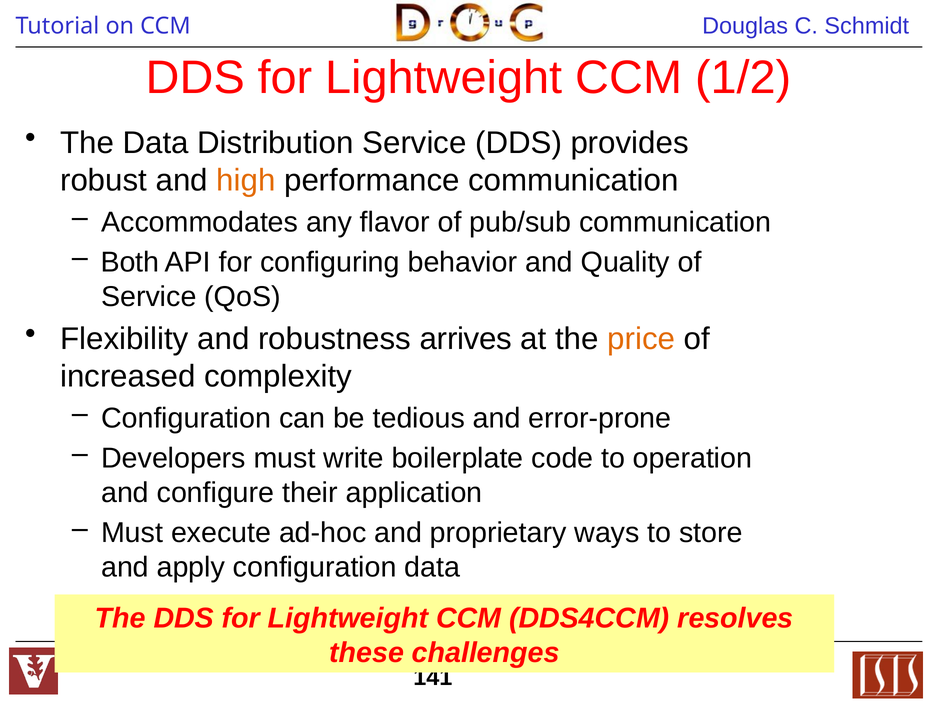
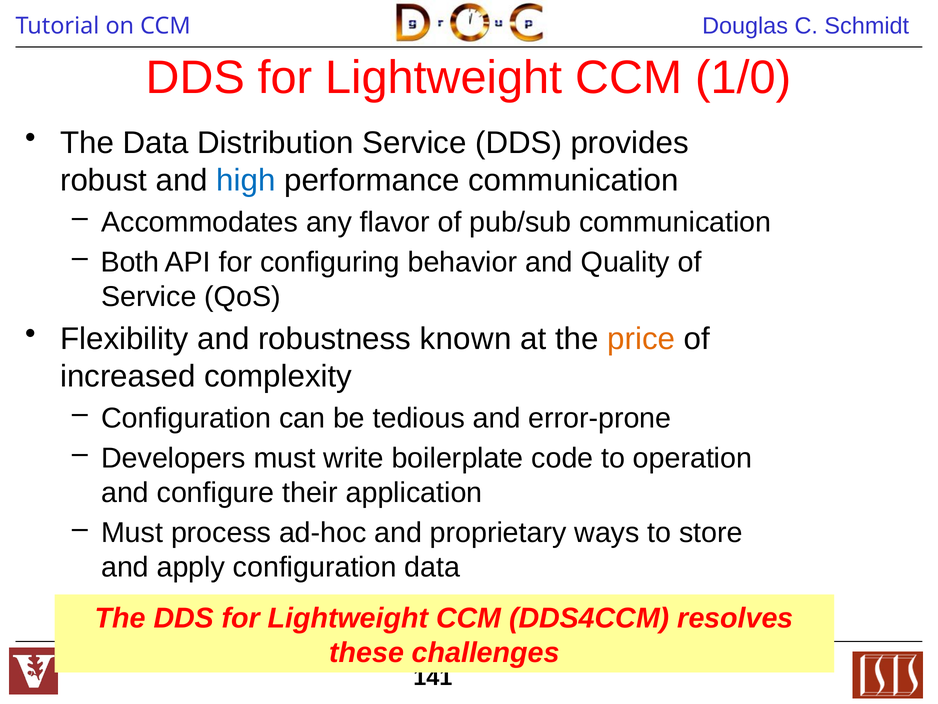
1/2: 1/2 -> 1/0 (743, 78)
high colour: orange -> blue (246, 180)
arrives: arrives -> known (466, 339)
execute: execute -> process (221, 532)
